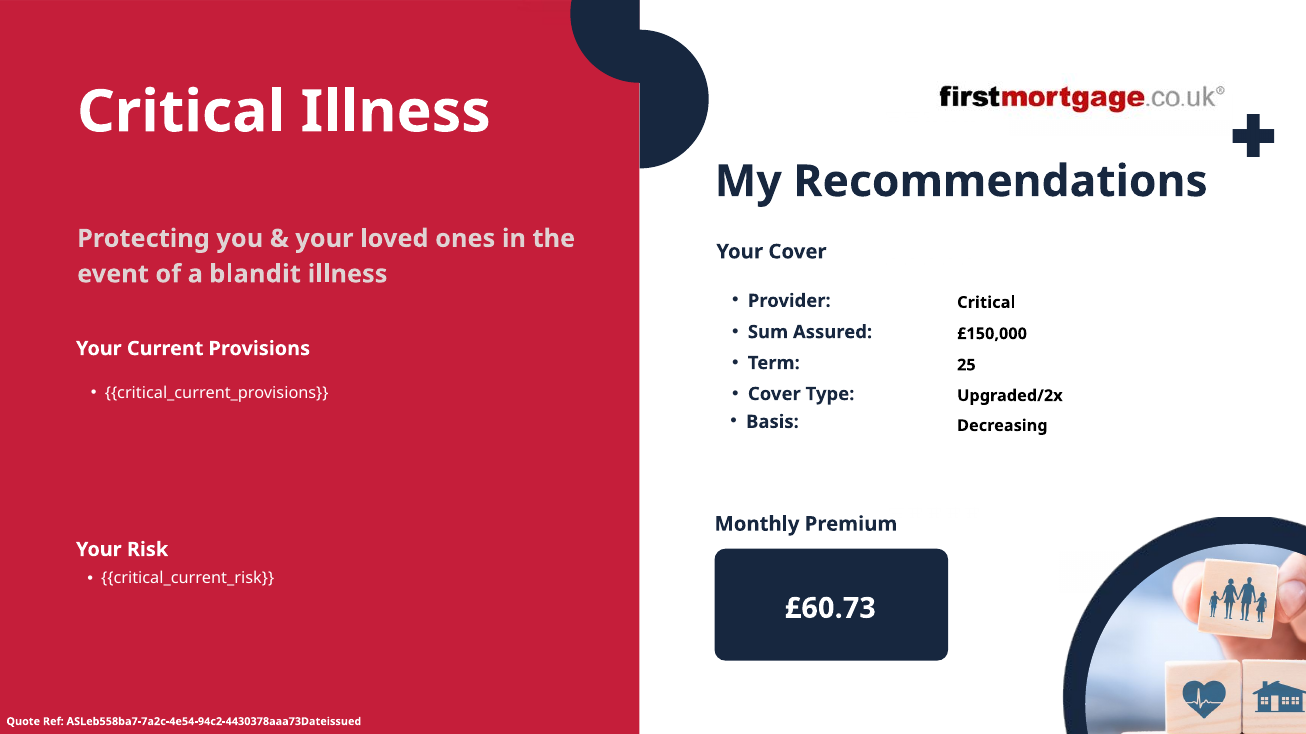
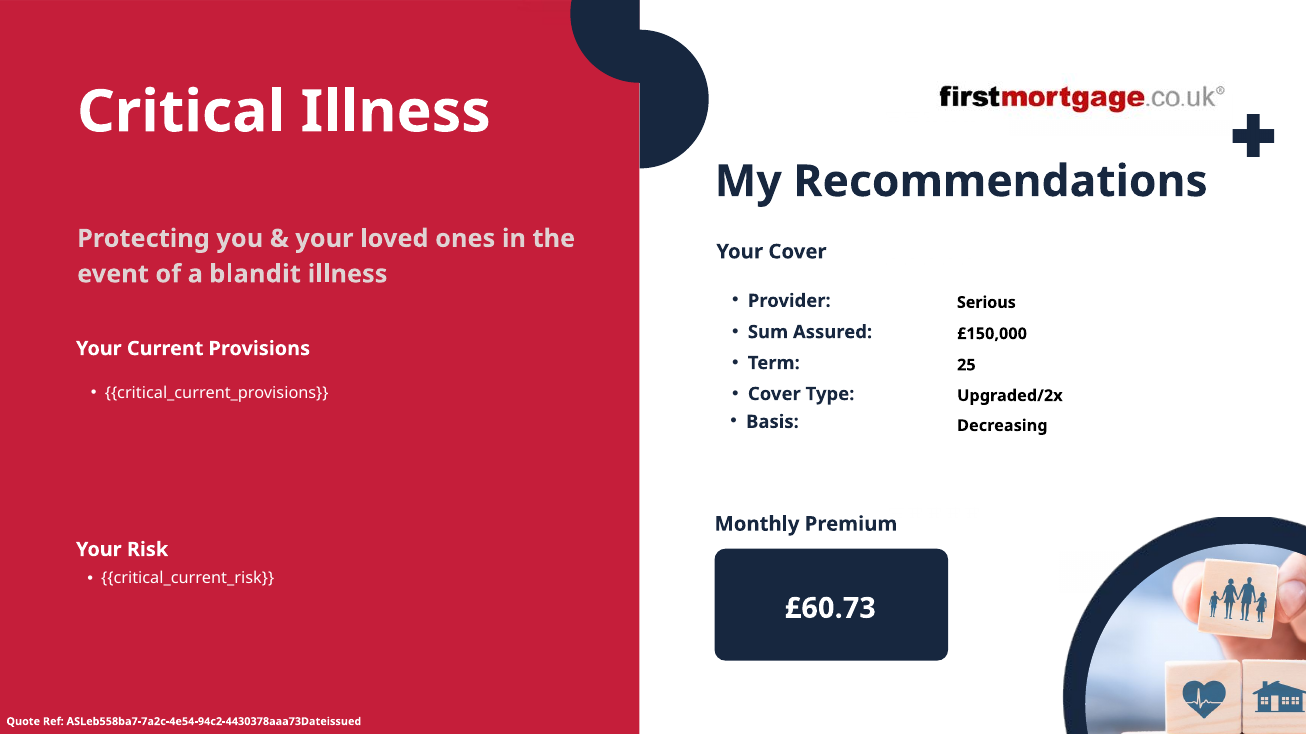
Critical: Critical -> Serious (986, 303)
